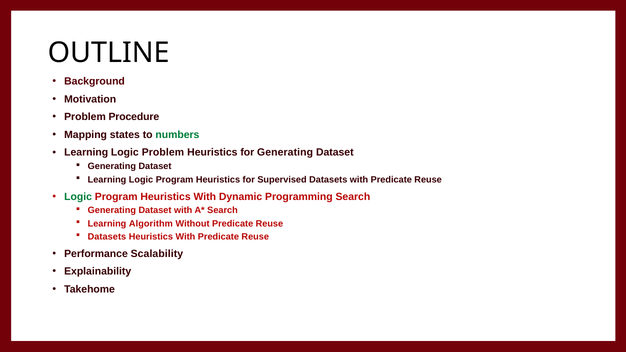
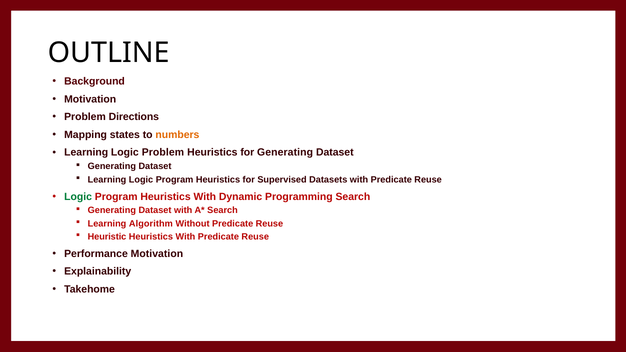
Procedure: Procedure -> Directions (134, 117)
numbers colour: green -> orange (177, 135)
Datasets: Datasets -> Heuristic (107, 237)
Performance Scalability: Scalability -> Motivation (157, 254)
